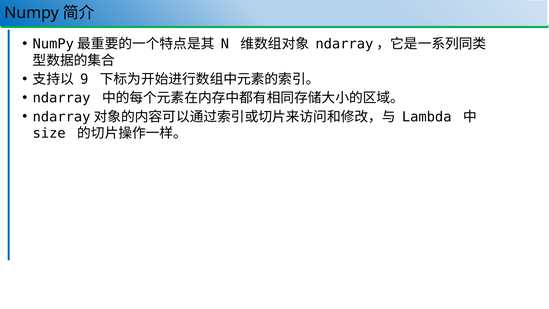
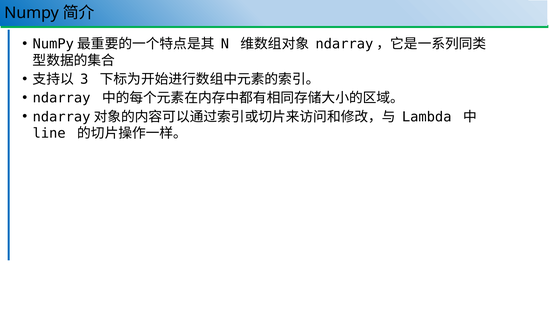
9: 9 -> 3 (84, 79)
size: size -> line (49, 133)
